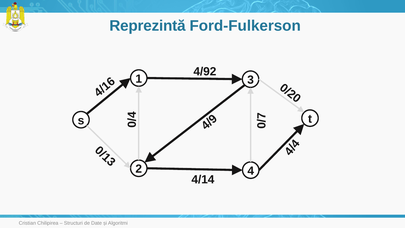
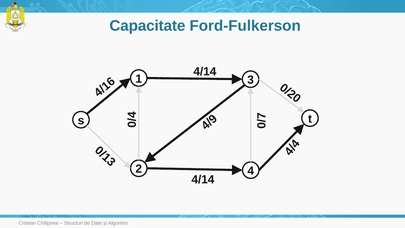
Reprezintă: Reprezintă -> Capacitate (147, 26)
4/92: 4/92 -> 4/14 (205, 72)
